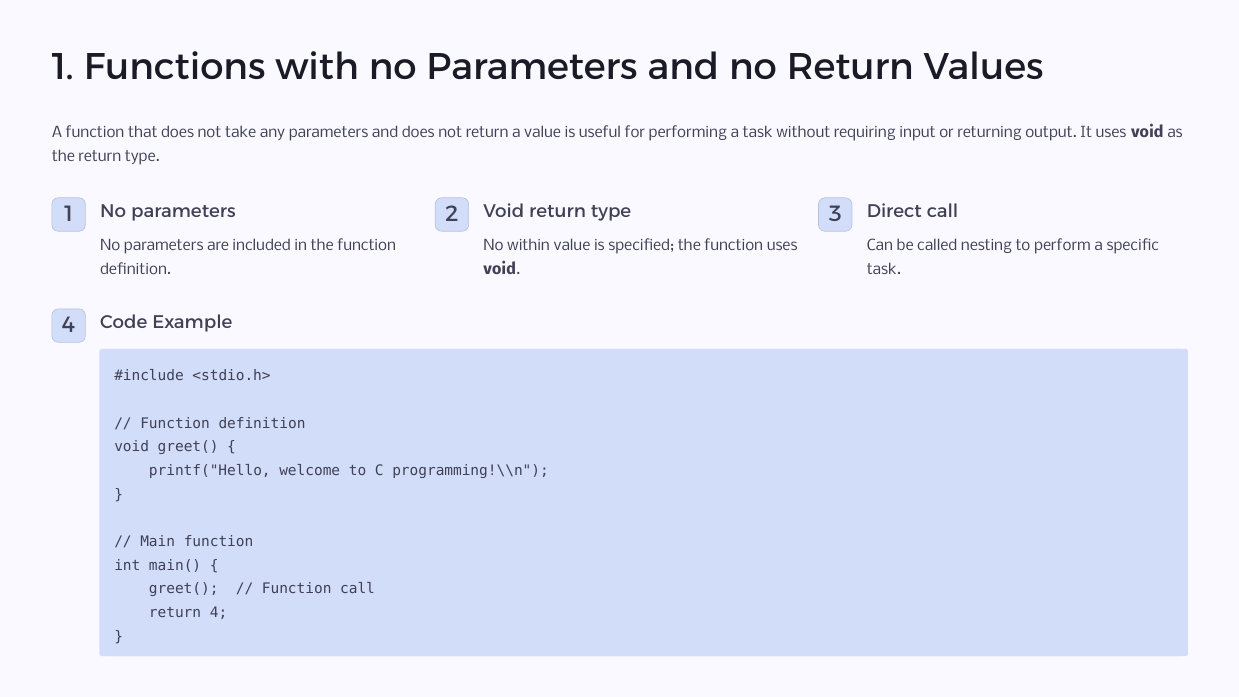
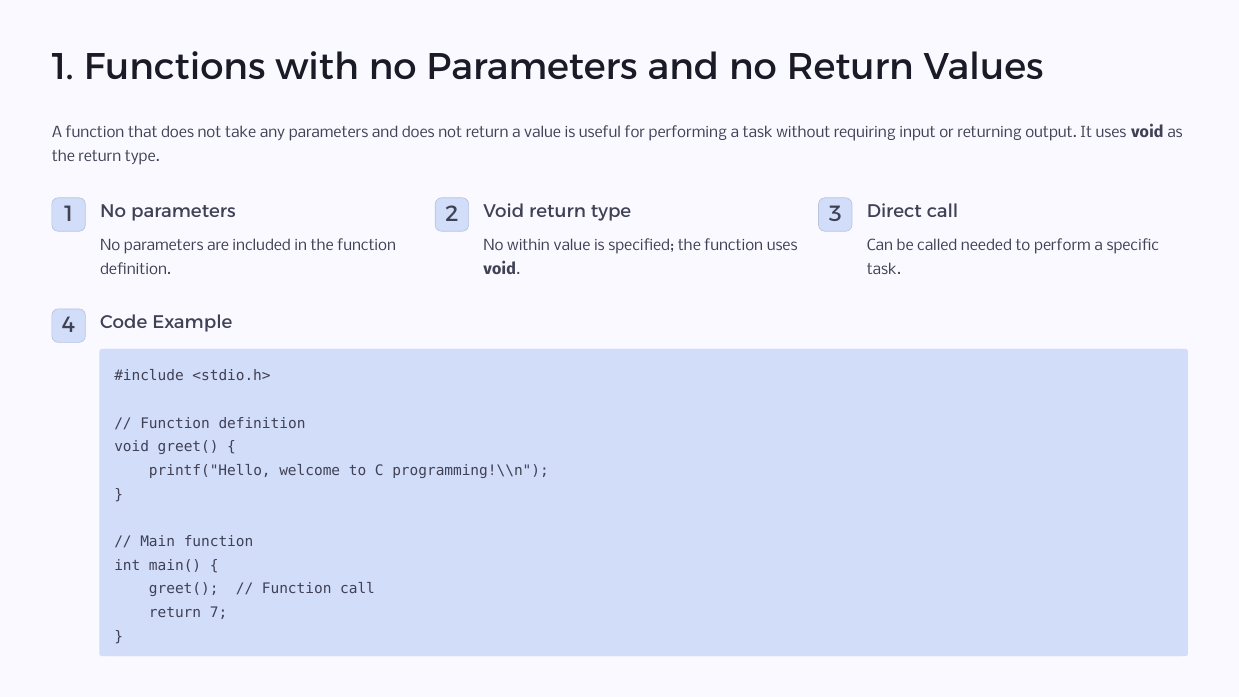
nesting: nesting -> needed (986, 246)
return 4: 4 -> 7 (219, 613)
